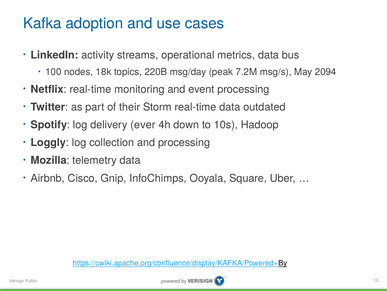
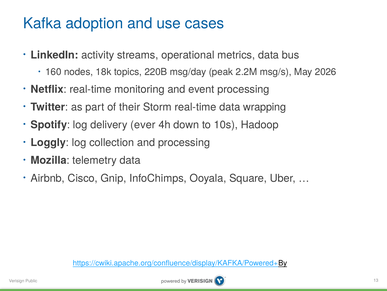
100: 100 -> 160 (53, 72)
7.2M: 7.2M -> 2.2M (246, 72)
2094: 2094 -> 2026 (326, 72)
outdated: outdated -> wrapping (265, 107)
